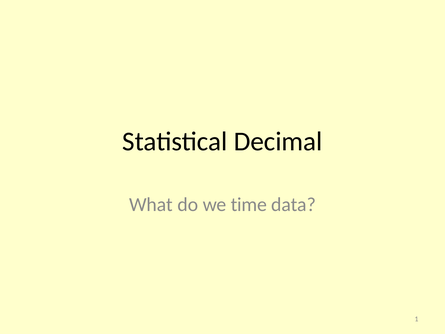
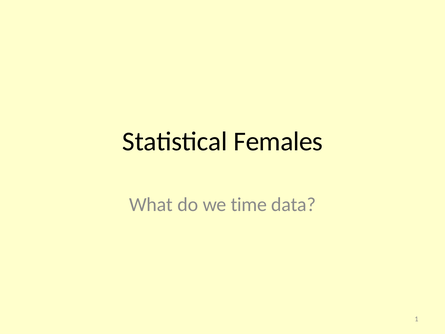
Decimal: Decimal -> Females (278, 141)
